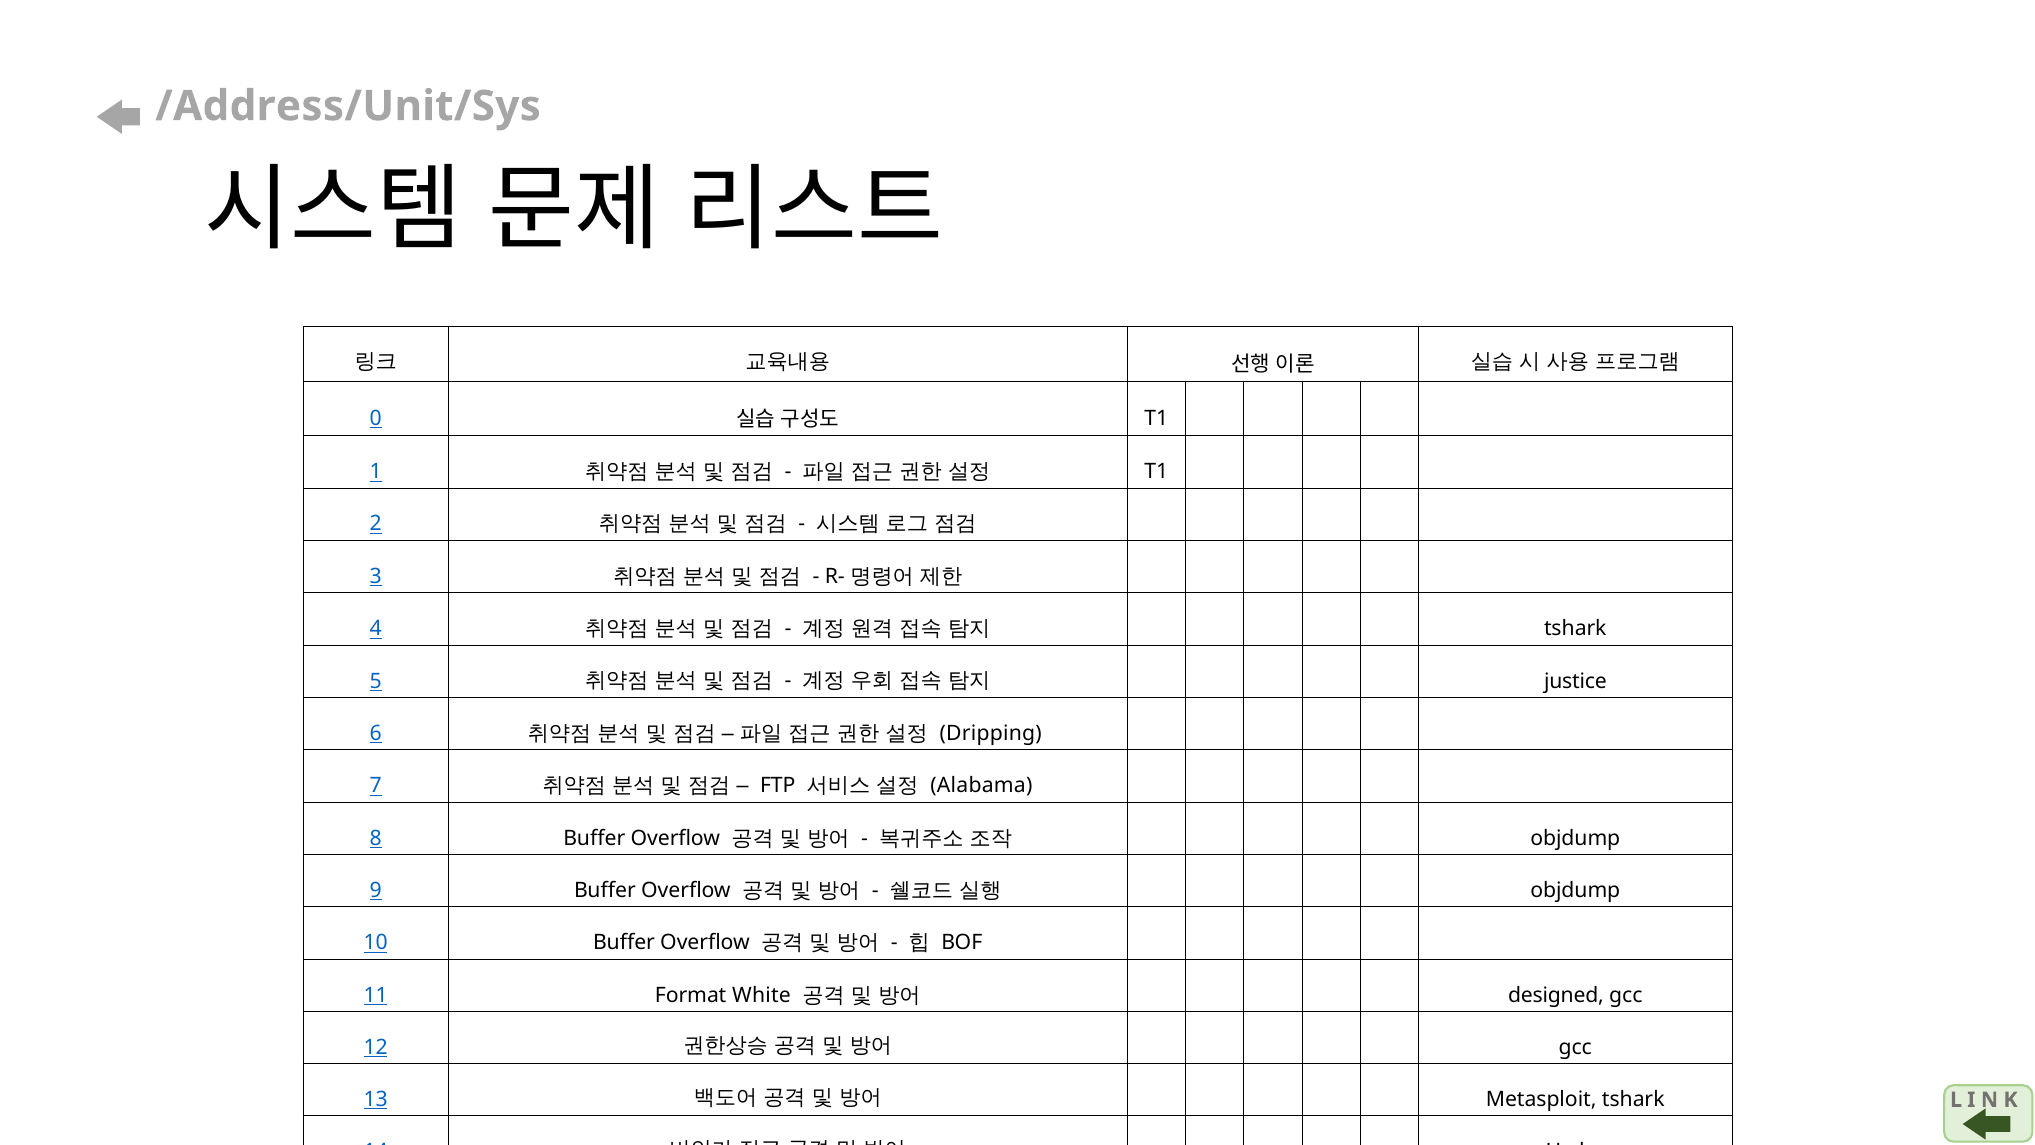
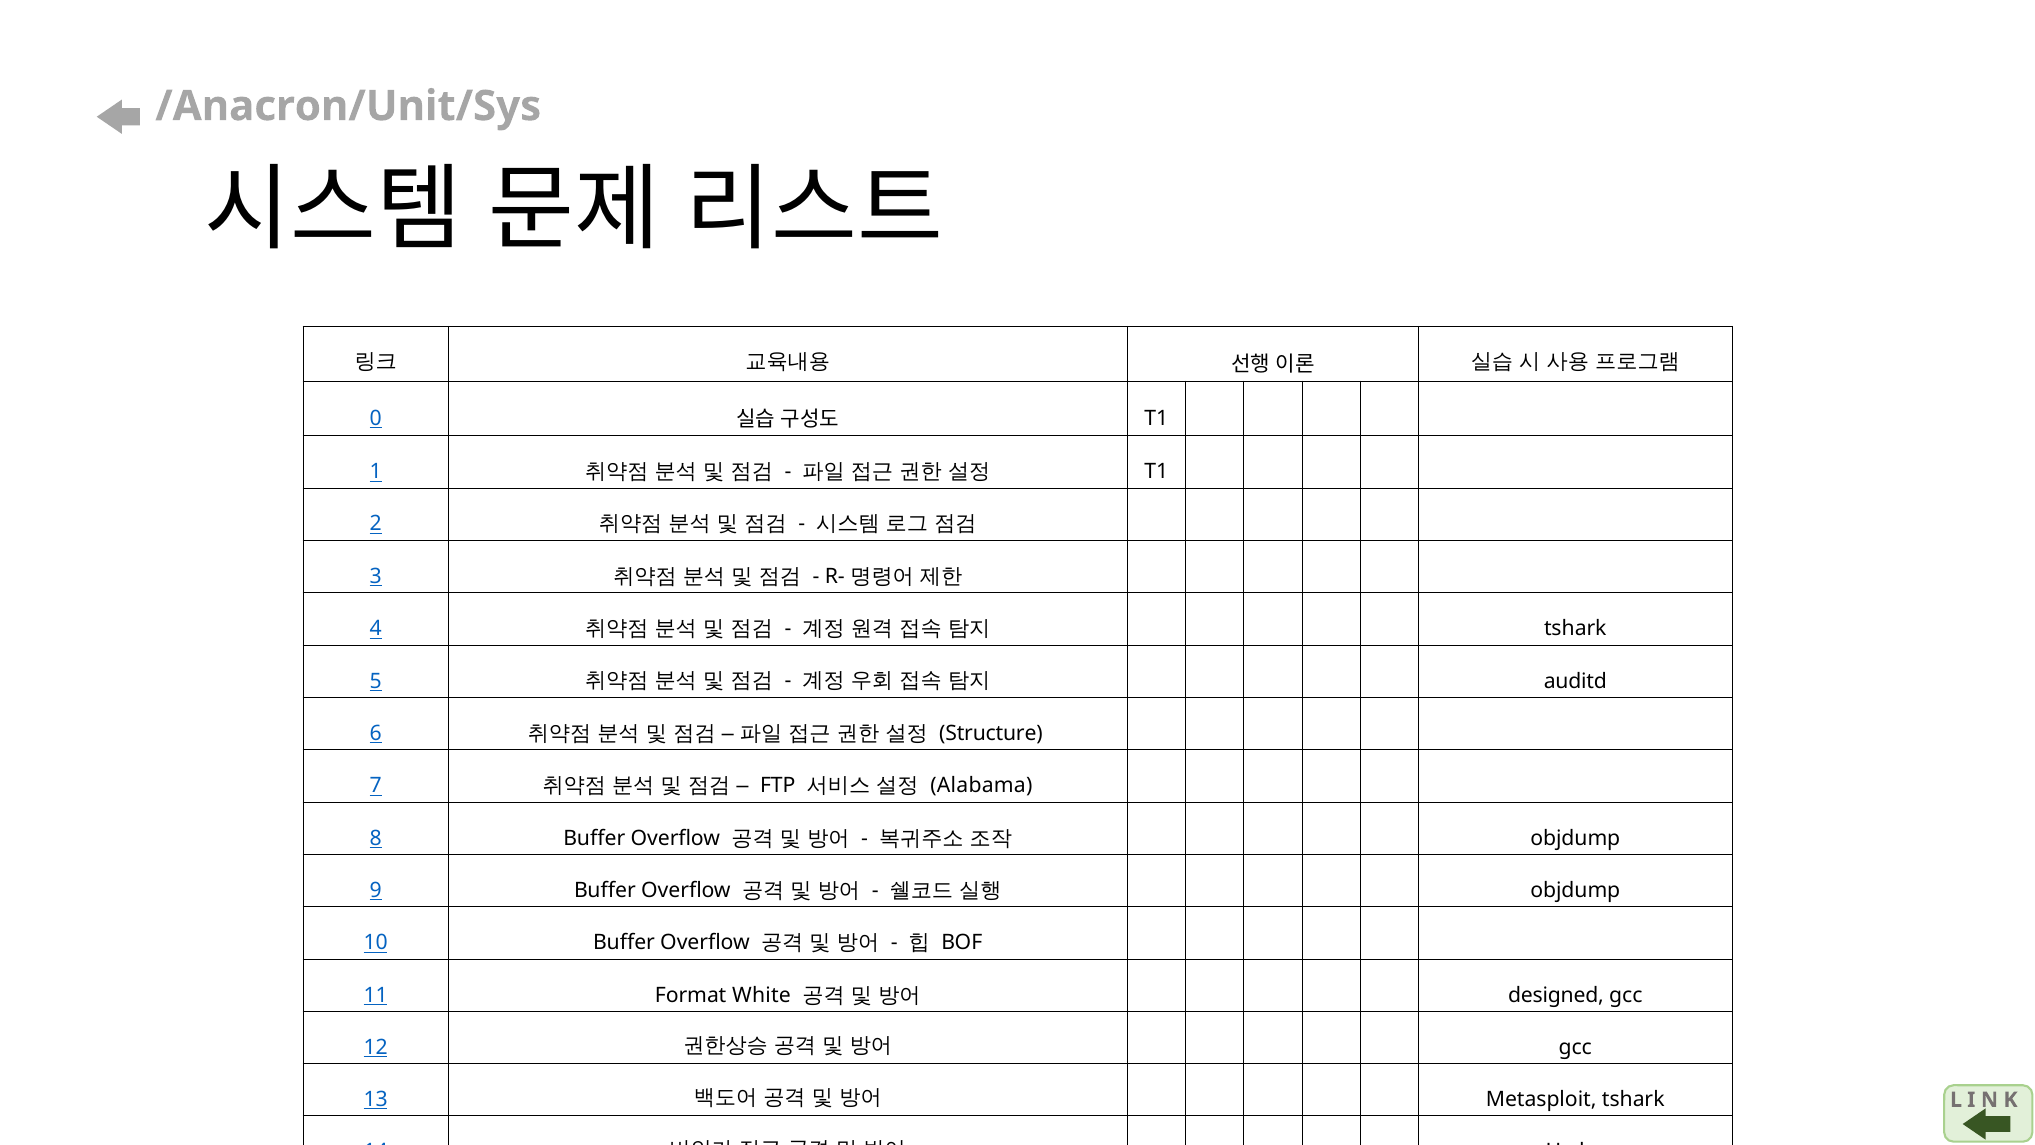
/Address/Unit/Sys: /Address/Unit/Sys -> /Anacron/Unit/Sys (348, 106)
justice: justice -> auditd (1575, 681)
Dripping: Dripping -> Structure (991, 733)
